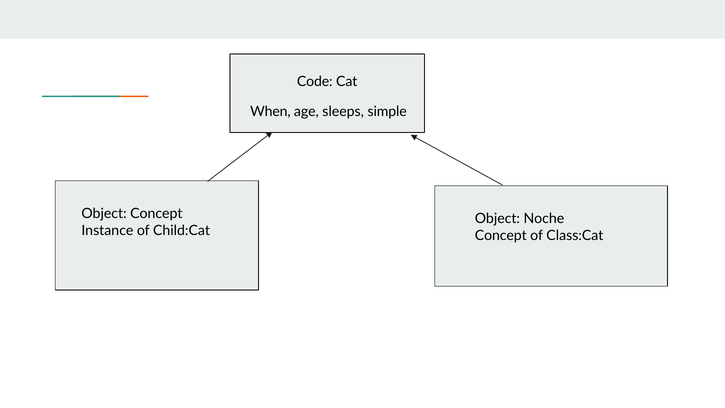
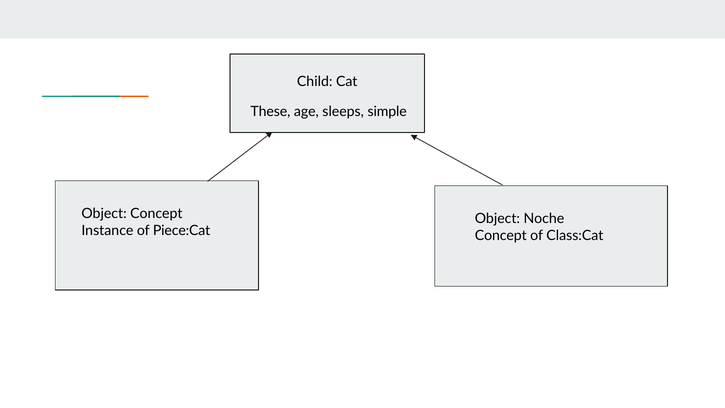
Code: Code -> Child (315, 81)
When: When -> These (270, 111)
Child:Cat: Child:Cat -> Piece:Cat (182, 230)
